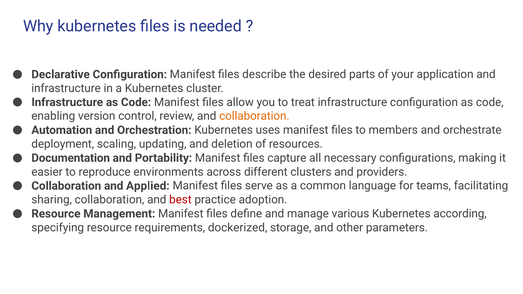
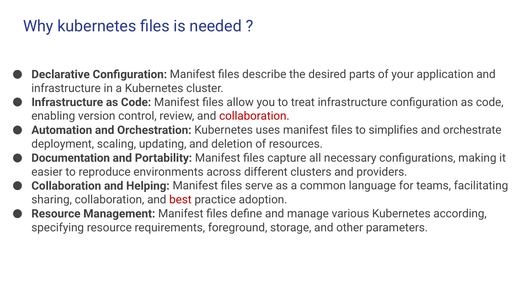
collaboration colour: orange -> red (254, 116)
members: members -> simplifies (393, 130)
Applied: Applied -> Helping (148, 186)
dockerized: dockerized -> foreground (238, 228)
